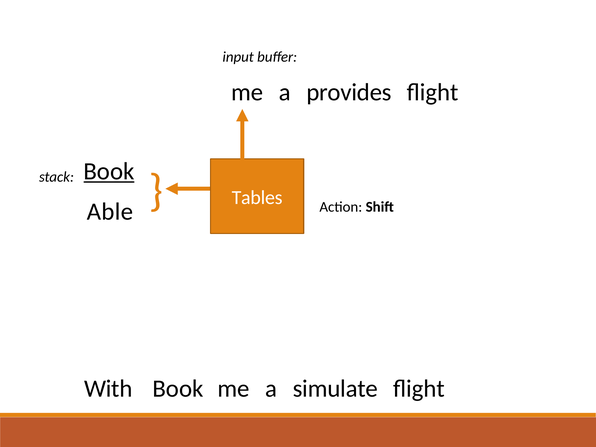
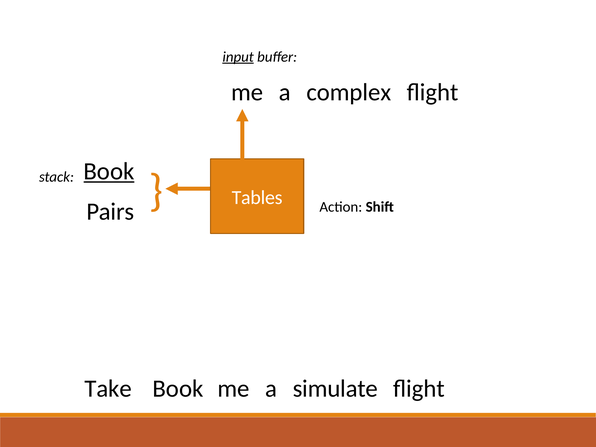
input underline: none -> present (238, 57)
provides: provides -> complex (349, 92)
Able: Able -> Pairs (110, 212)
With: With -> Take (108, 389)
